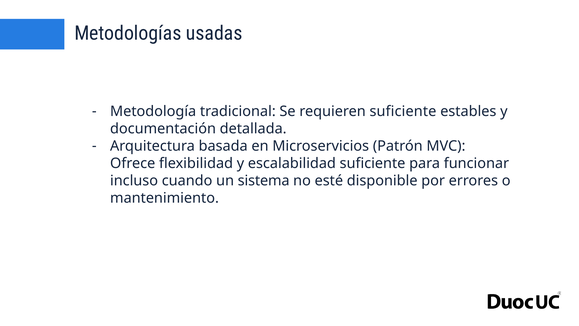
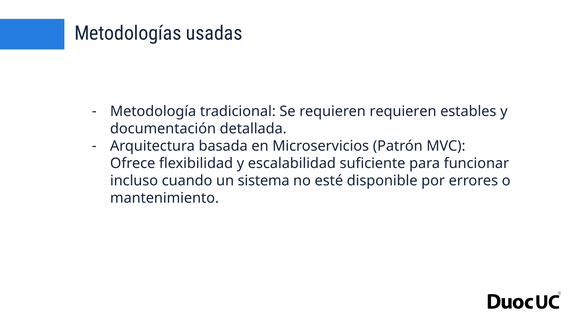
requieren suficiente: suficiente -> requieren (403, 111)
